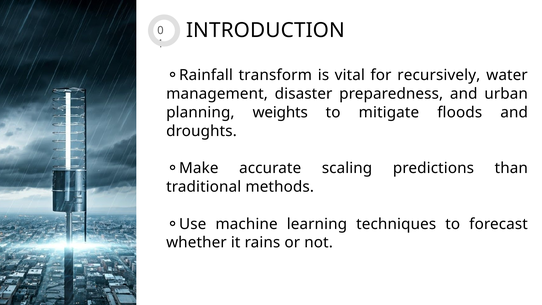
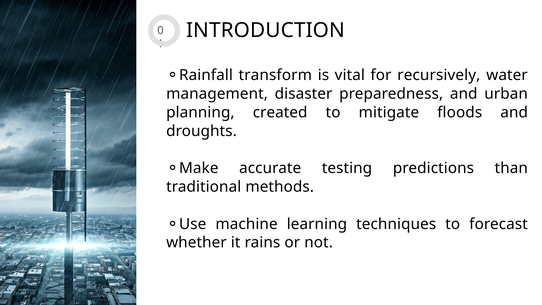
weights: weights -> created (280, 112)
scaling: scaling -> testing (347, 168)
